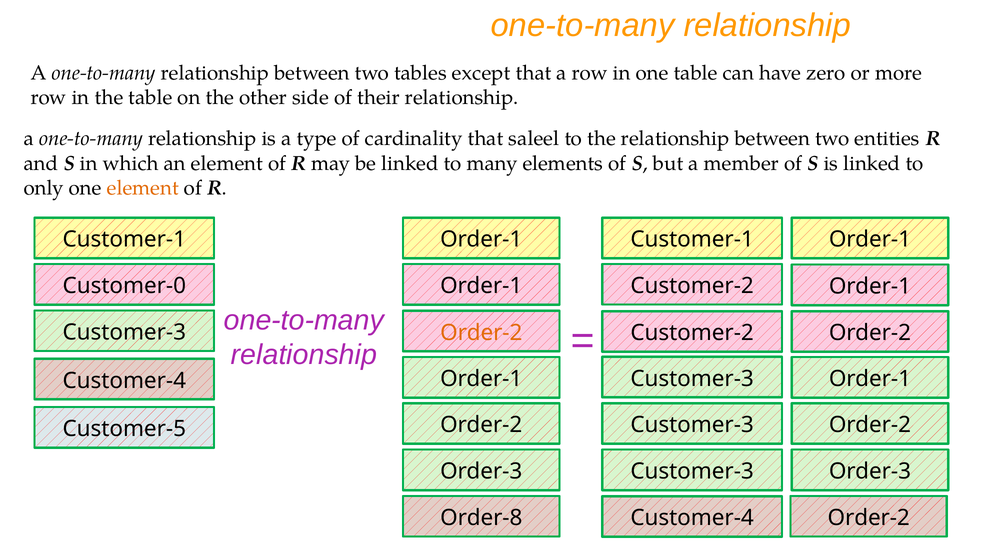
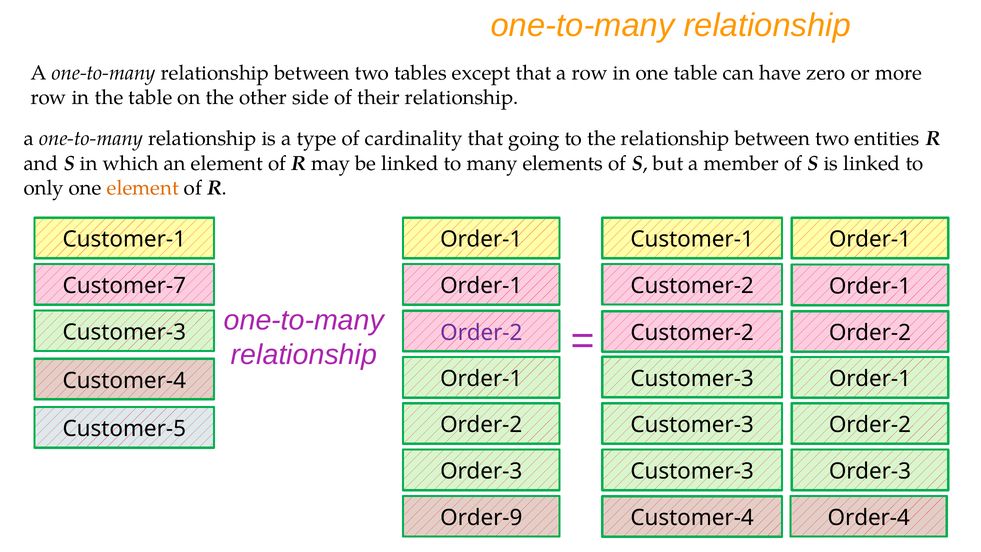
saleel: saleel -> going (534, 139)
Customer-0: Customer-0 -> Customer-7 (124, 286)
Order-2 colour: orange -> purple (481, 332)
Order-8: Order-8 -> Order-9 (481, 518)
Order-2: Order-2 -> Order-4 (869, 518)
